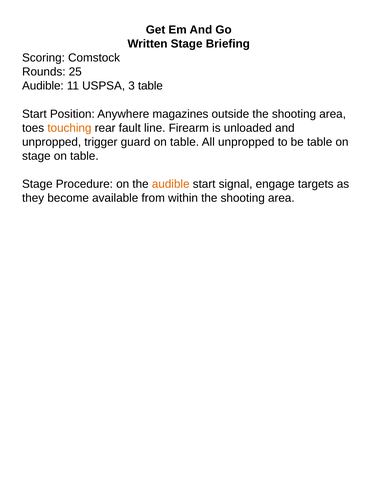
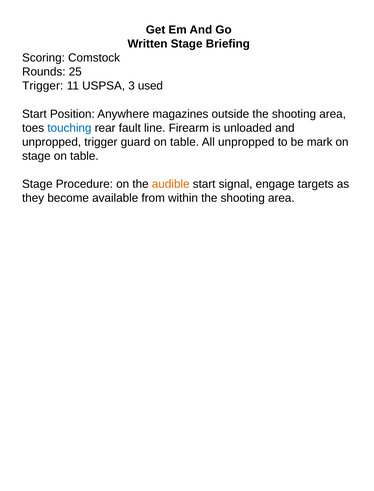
Audible: Audible -> Trigger (43, 86)
3 table: table -> used (150, 86)
touching colour: orange -> blue (69, 128)
be table: table -> mark (320, 142)
